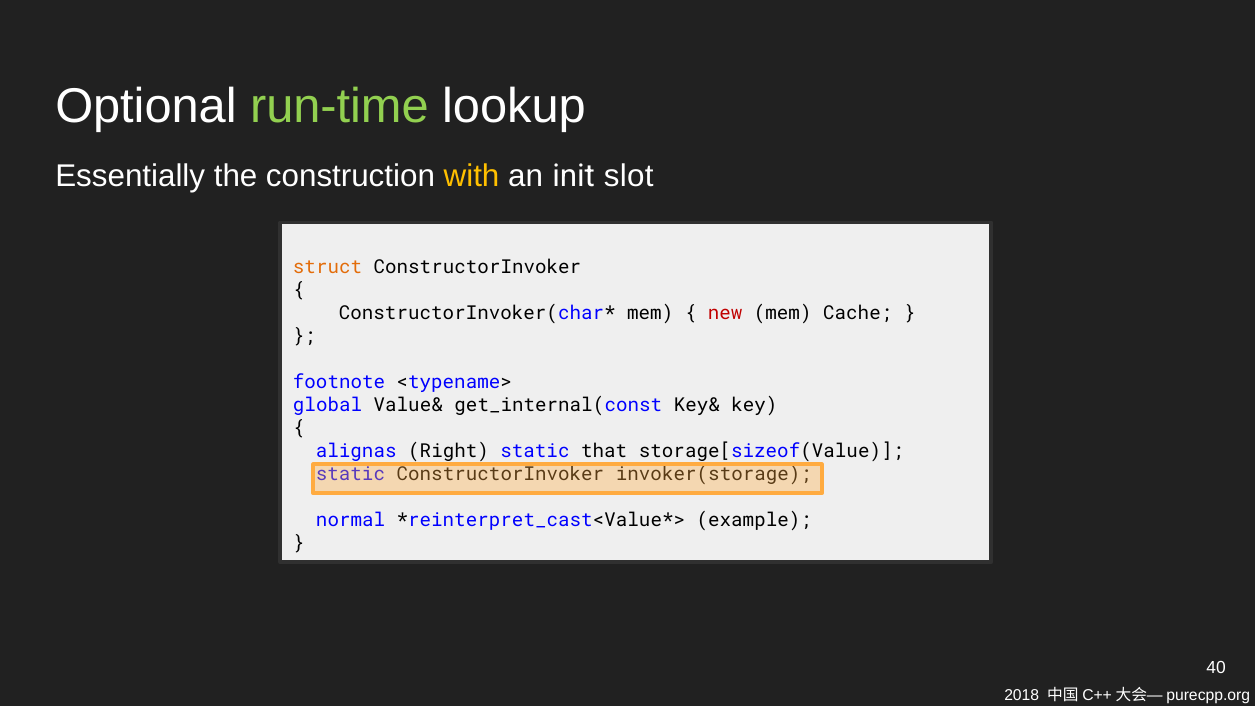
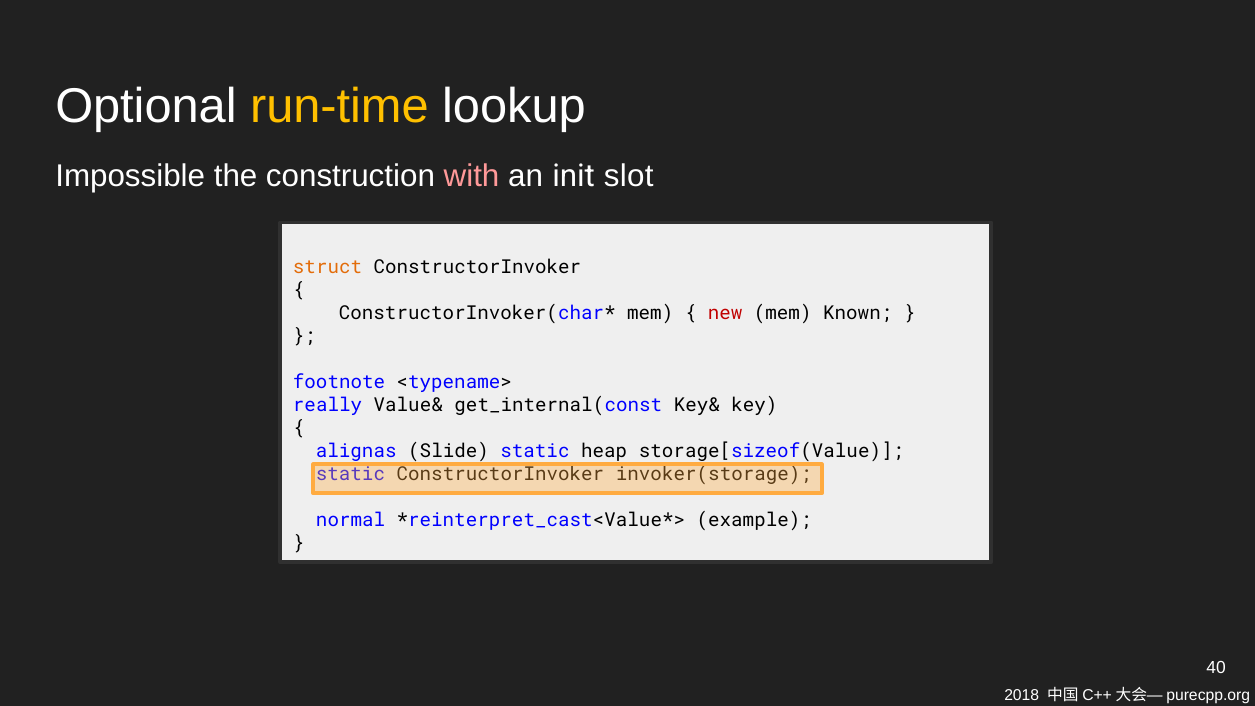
run-time colour: light green -> yellow (339, 106)
Essentially: Essentially -> Impossible (130, 176)
with colour: yellow -> pink (472, 176)
Cache: Cache -> Known (858, 313)
global: global -> really (328, 405)
Right: Right -> Slide (449, 451)
that: that -> heap (604, 451)
